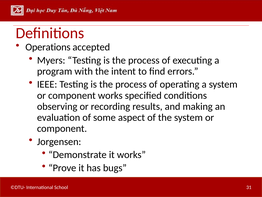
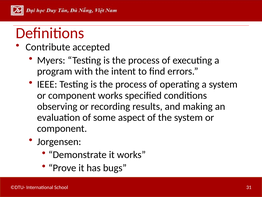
Operations: Operations -> Contribute (48, 47)
